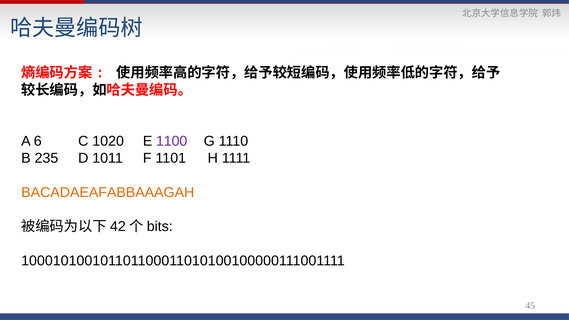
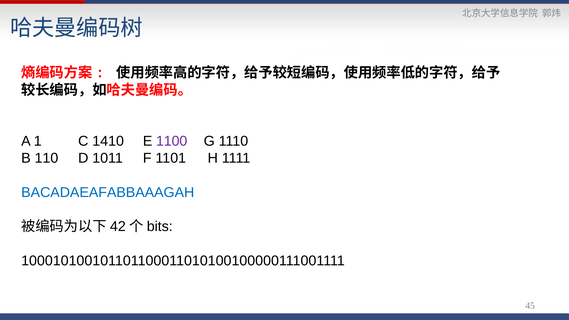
6: 6 -> 1 (38, 141)
1020: 1020 -> 1410 (108, 141)
235: 235 -> 110 (46, 158)
BACADAEAFABBAAAGAH colour: orange -> blue (108, 192)
